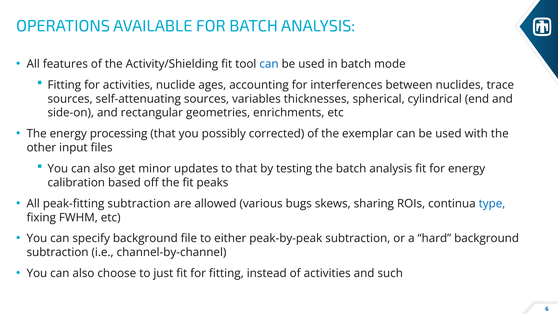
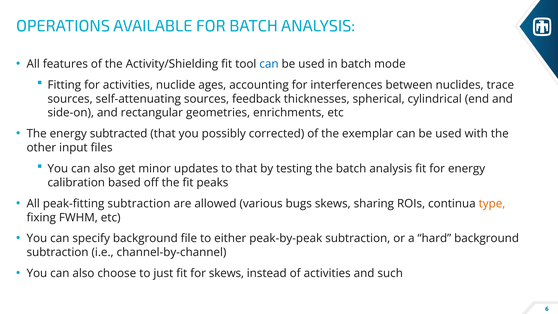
variables: variables -> feedback (256, 99)
processing: processing -> subtracted (119, 134)
type colour: blue -> orange (492, 203)
for fitting: fitting -> skews (226, 273)
